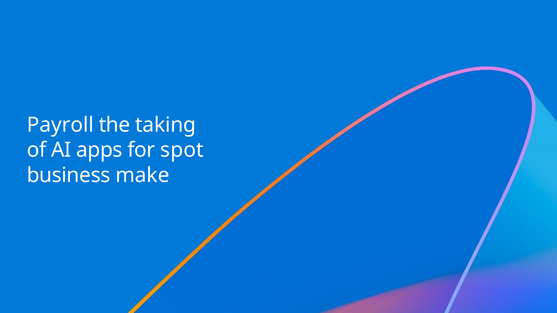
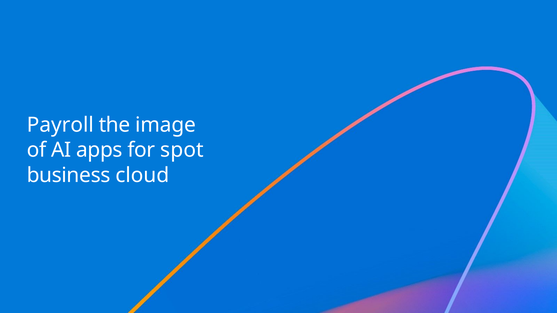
taking: taking -> image (166, 125)
make: make -> cloud (142, 175)
